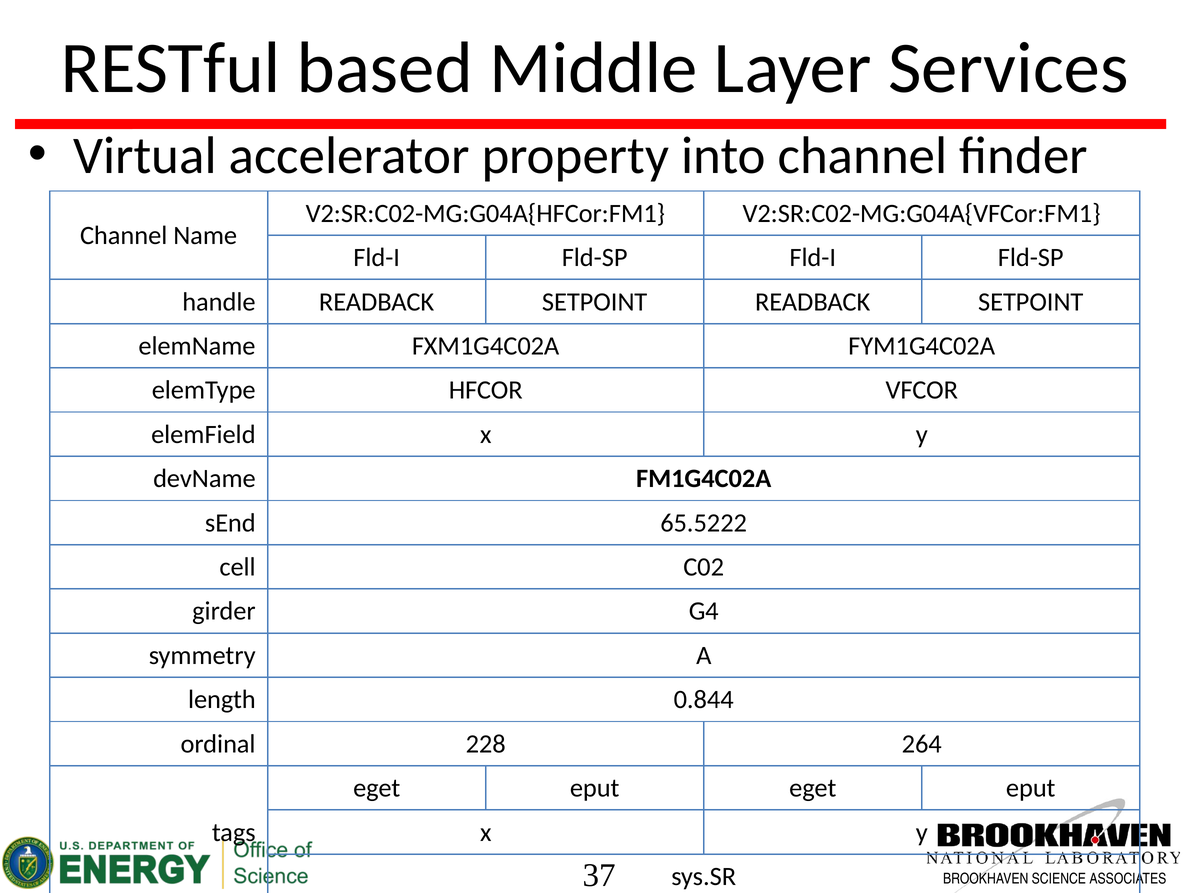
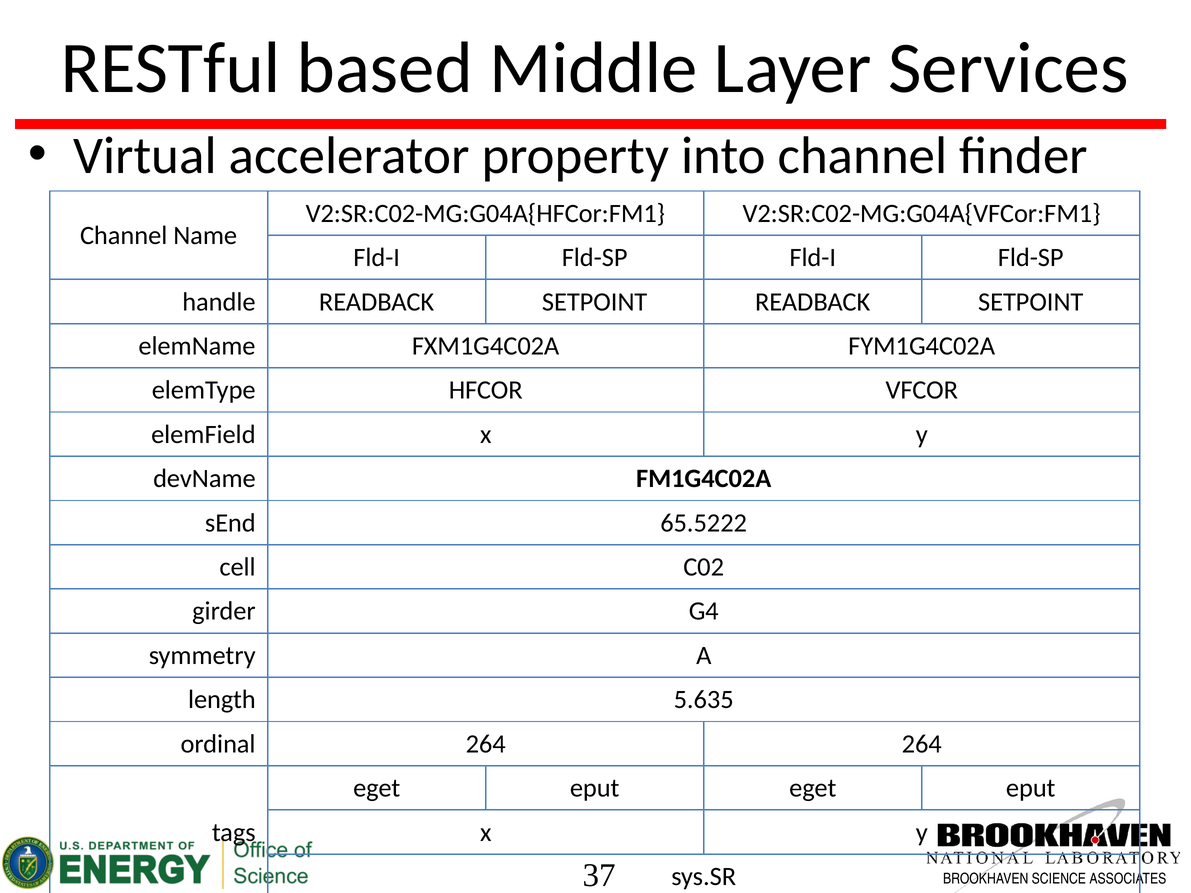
0.844: 0.844 -> 5.635 (704, 700)
ordinal 228: 228 -> 264 (486, 744)
